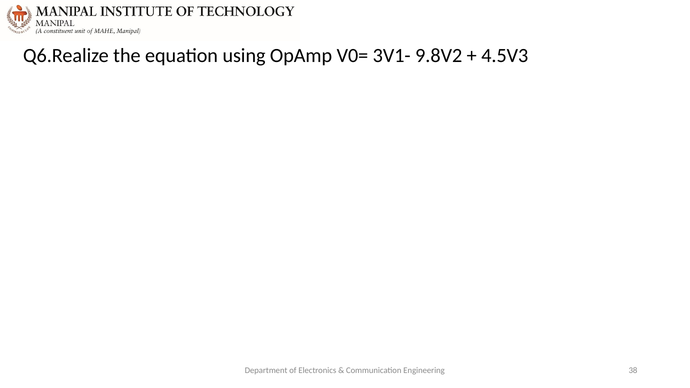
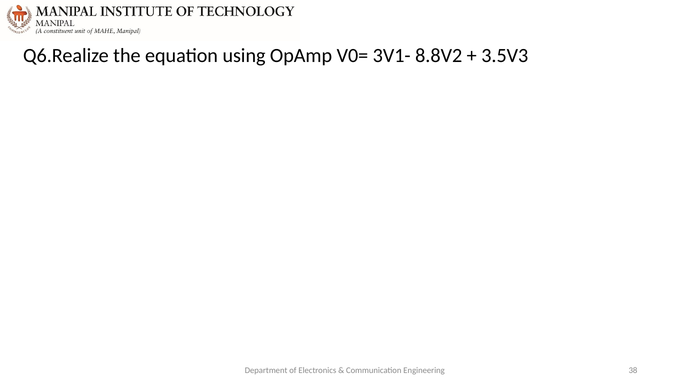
9.8V2: 9.8V2 -> 8.8V2 (439, 56)
4.5V3: 4.5V3 -> 3.5V3 (505, 56)
